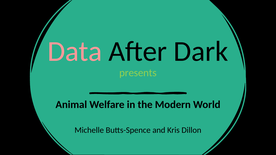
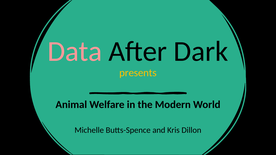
presents colour: light green -> yellow (138, 73)
